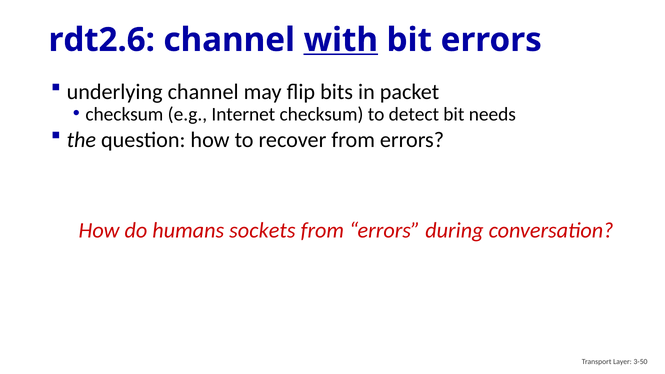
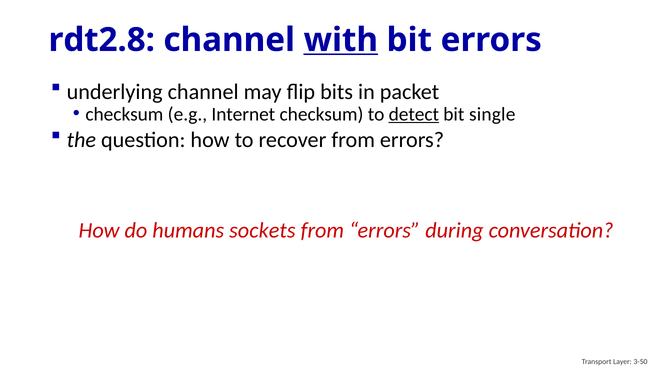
rdt2.6: rdt2.6 -> rdt2.8 (102, 40)
detect underline: none -> present (414, 114)
needs: needs -> single (492, 114)
